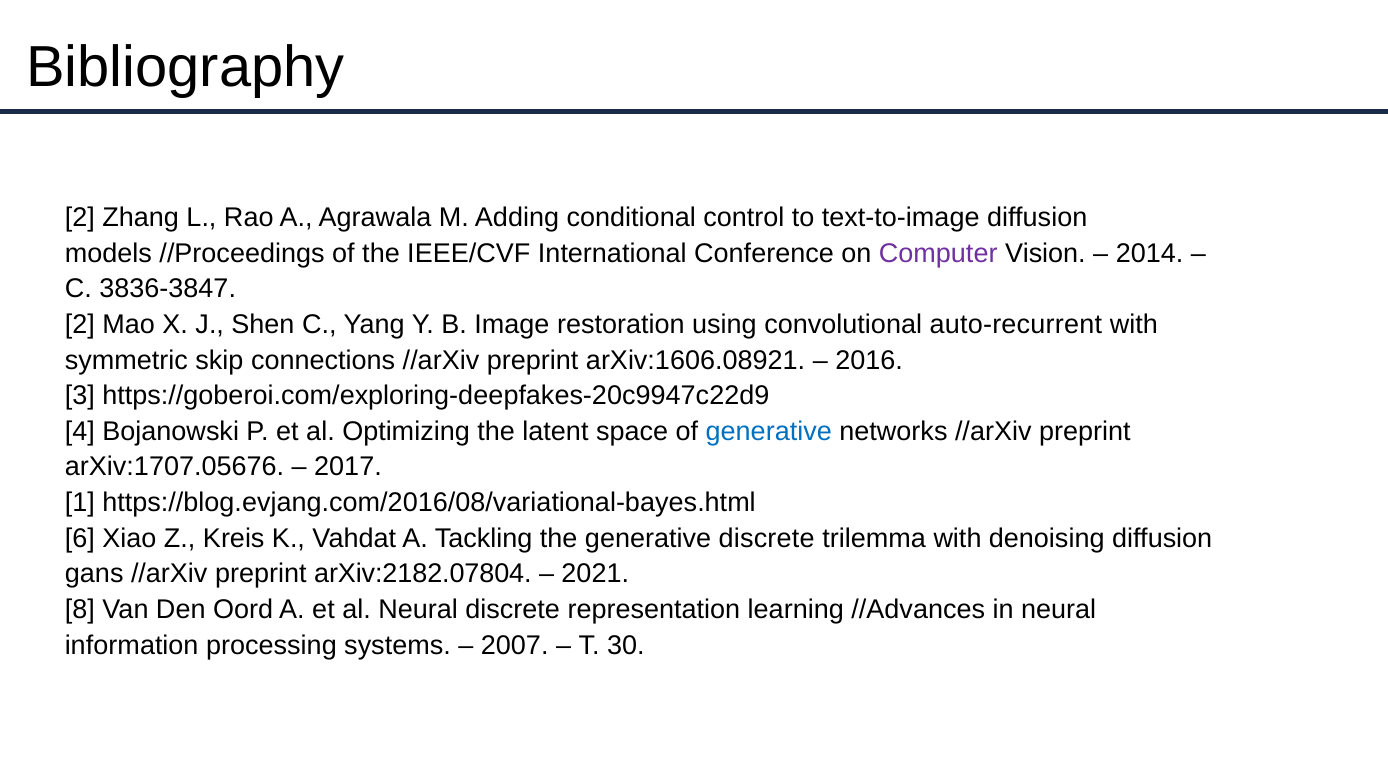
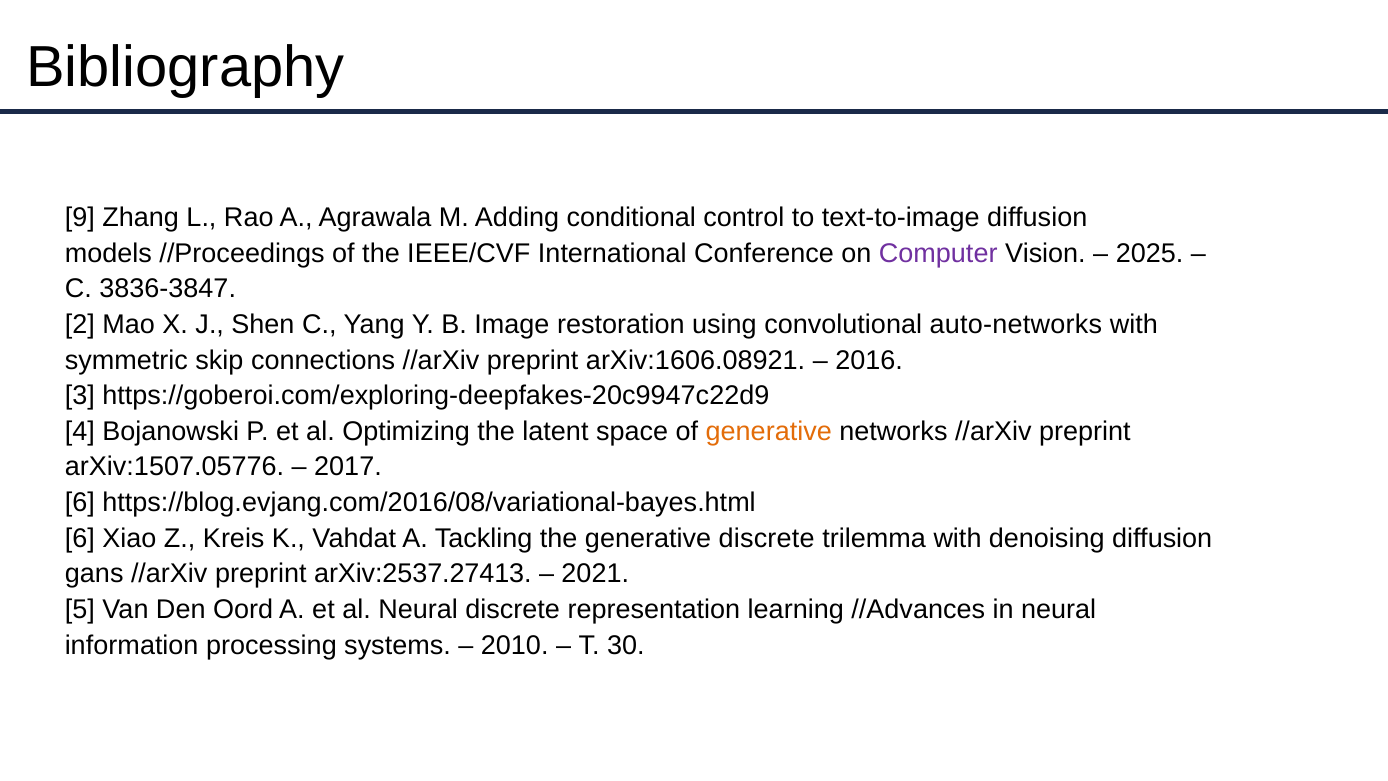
2: 2 -> 9 (80, 218)
2014: 2014 -> 2025 (1150, 253)
auto-recurrent: auto-recurrent -> auto-networks (1016, 324)
generative colour: blue -> orange (769, 431)
arXiv:1707.05676: arXiv:1707.05676 -> arXiv:1507.05776 (175, 467)
1: 1 -> 6 (80, 503)
arXiv:2182.07804: arXiv:2182.07804 -> arXiv:2537.27413 (423, 574)
8: 8 -> 5 (80, 609)
2007: 2007 -> 2010 (515, 645)
